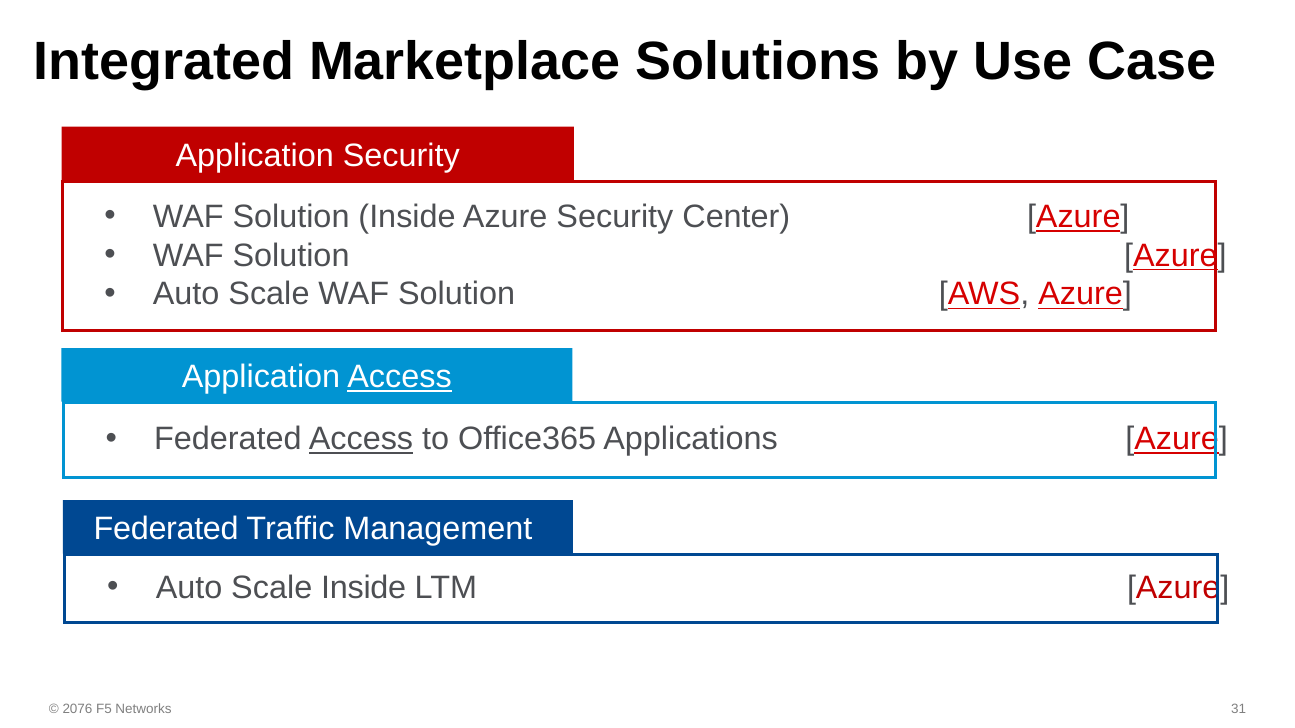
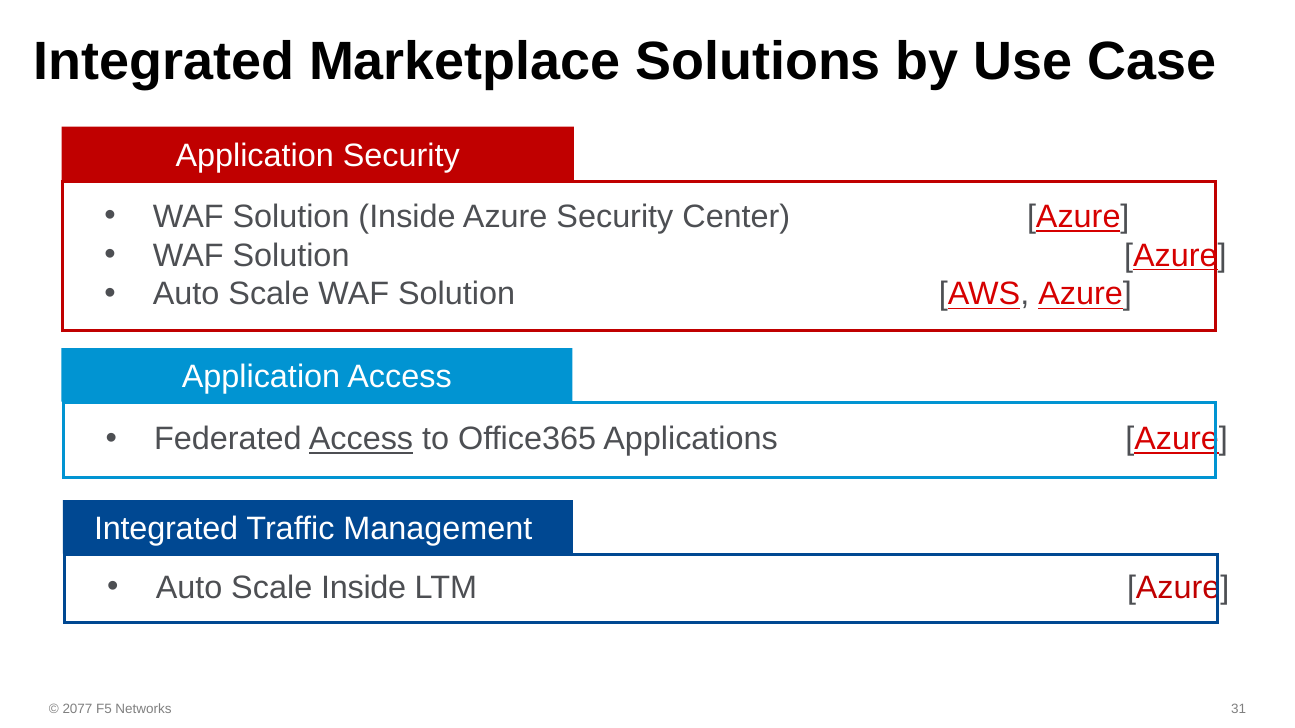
Access underline: present -> none (400, 377)
Federated: Federated -> Integrated (166, 530)
2076: 2076 -> 2077 (77, 710)
